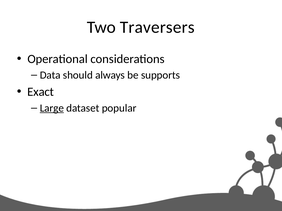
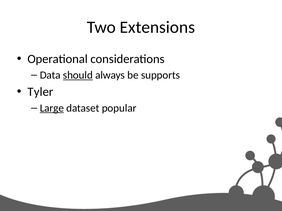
Traversers: Traversers -> Extensions (157, 27)
should underline: none -> present (78, 75)
Exact: Exact -> Tyler (40, 92)
